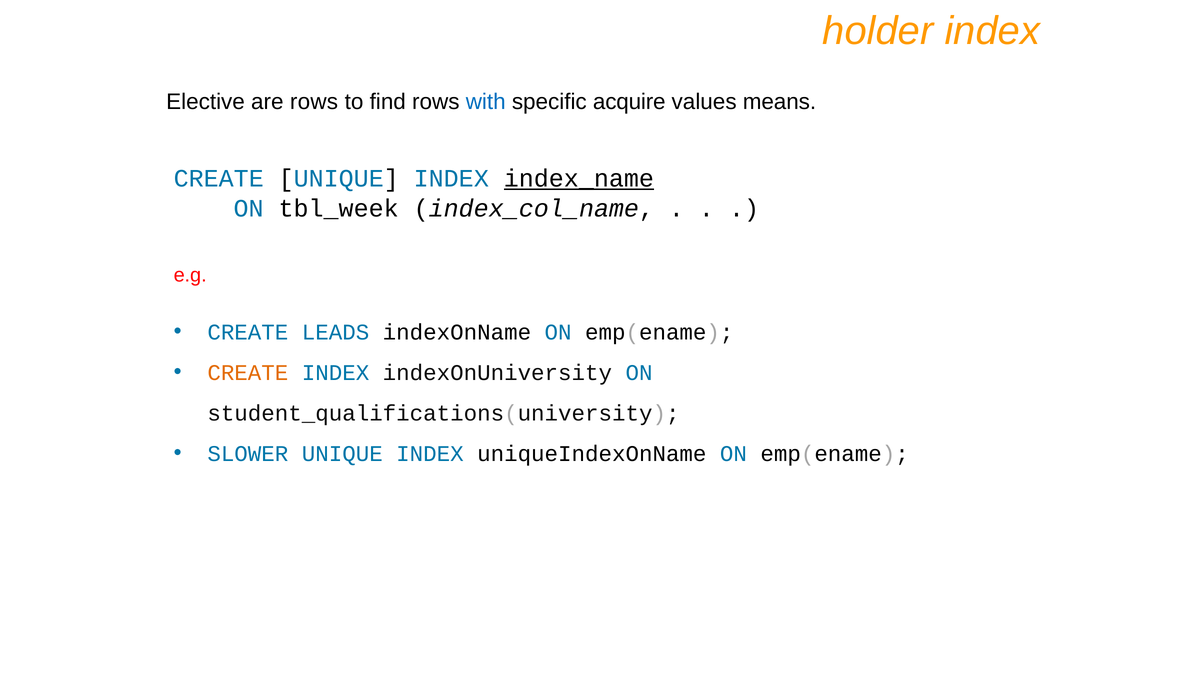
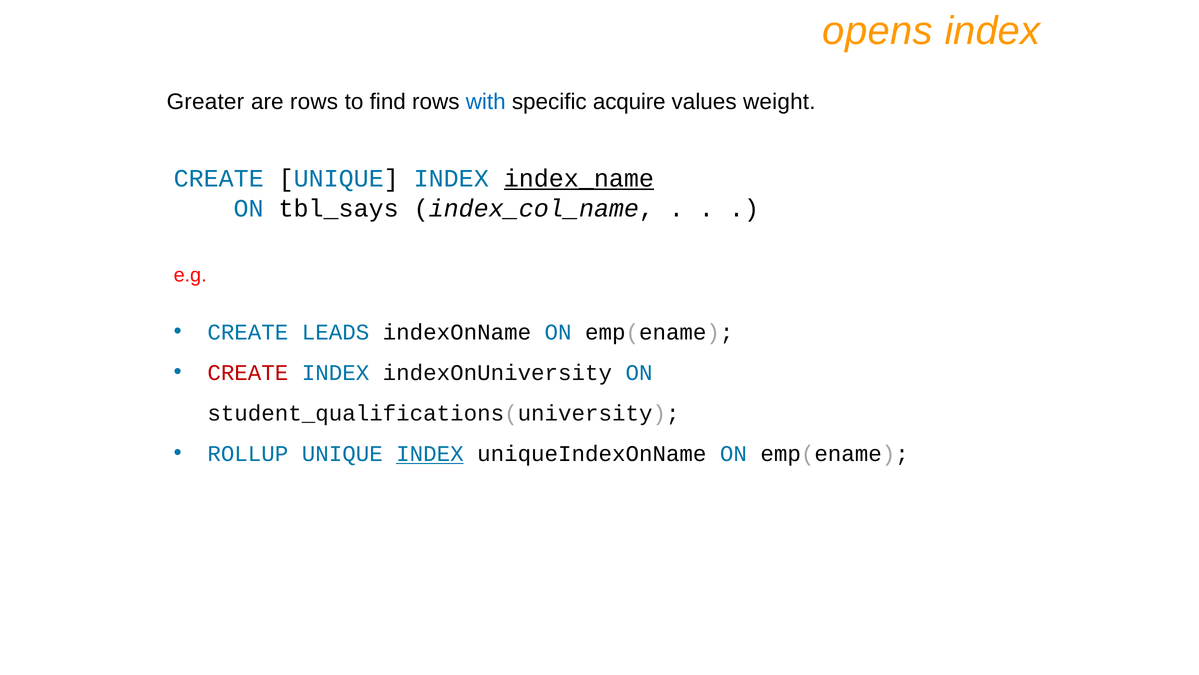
holder: holder -> opens (878, 31)
Elective: Elective -> Greater (205, 102)
means: means -> weight (779, 102)
tbl_week: tbl_week -> tbl_says (339, 208)
CREATE colour: orange -> red (248, 372)
SLOWER: SLOWER -> ROLLUP (248, 453)
INDEX underline: none -> present (430, 453)
